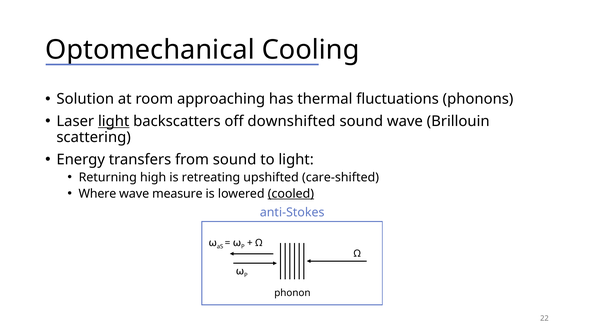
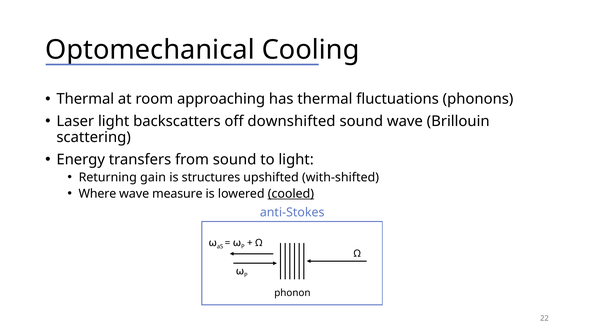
Solution: Solution -> Thermal (85, 99)
light underline: present -> none (114, 121)
high: high -> gain (153, 177)
retreating: retreating -> structures (211, 177)
care-shifted: care-shifted -> with-shifted (341, 177)
